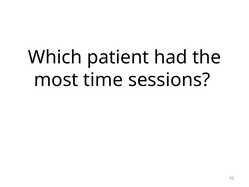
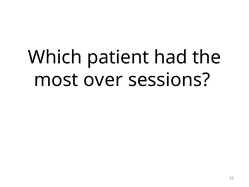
time: time -> over (103, 80)
